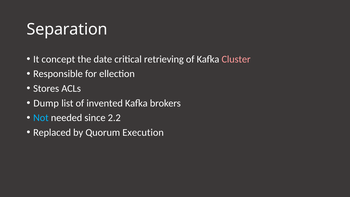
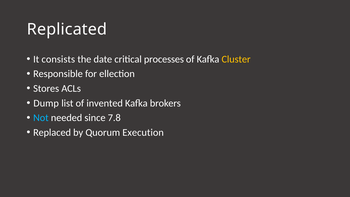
Separation: Separation -> Replicated (67, 29)
concept: concept -> consists (58, 59)
retrieving: retrieving -> processes (164, 59)
Cluster colour: pink -> yellow (236, 59)
2.2: 2.2 -> 7.8 (114, 118)
